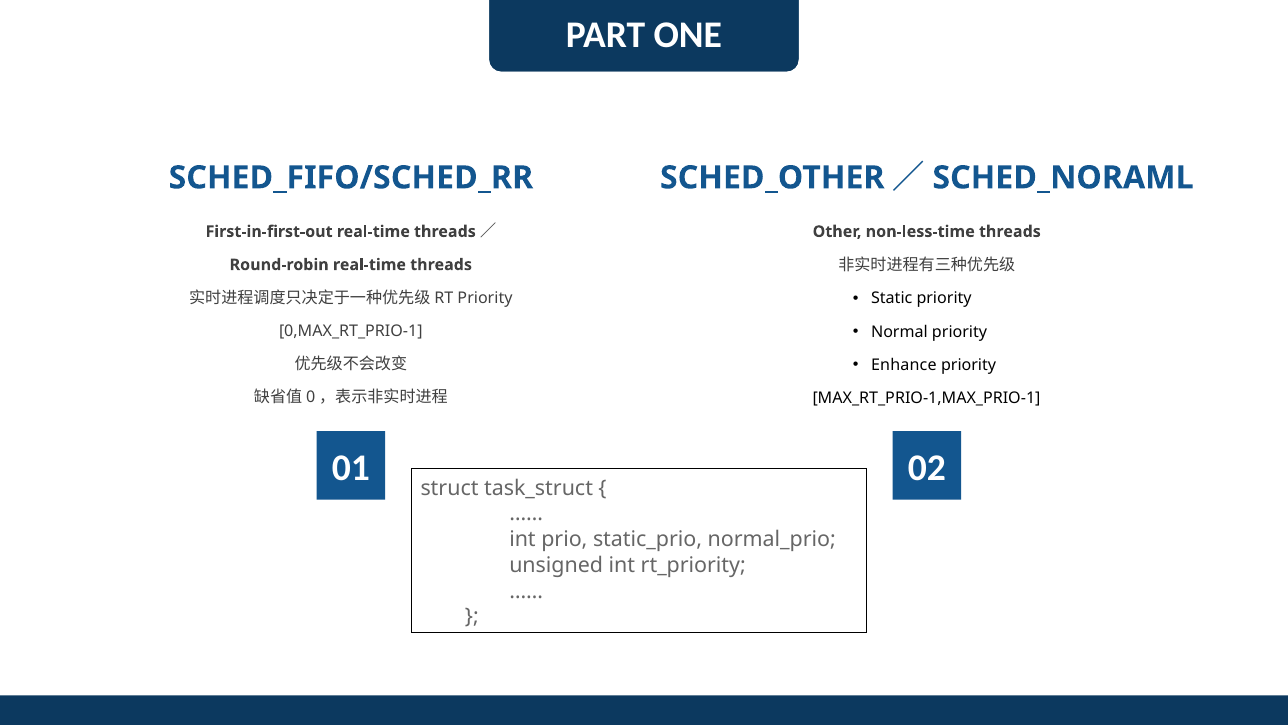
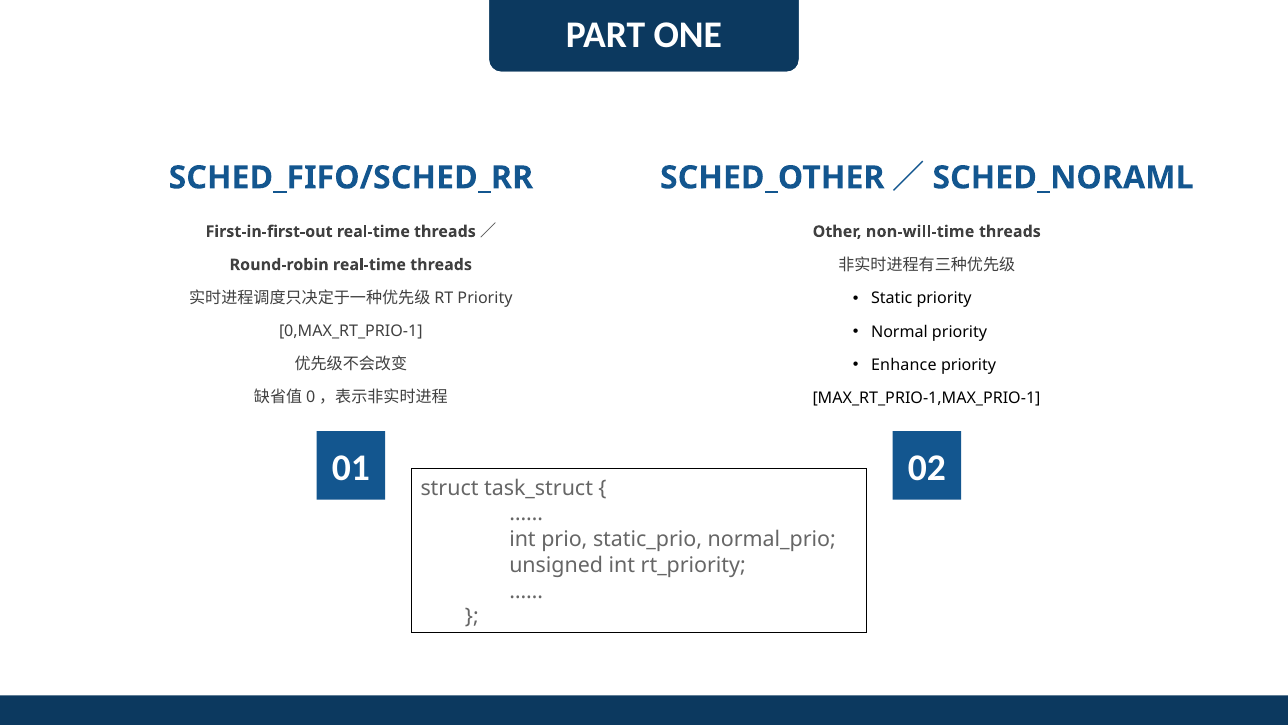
non-less-time: non-less-time -> non-will-time (920, 231)
